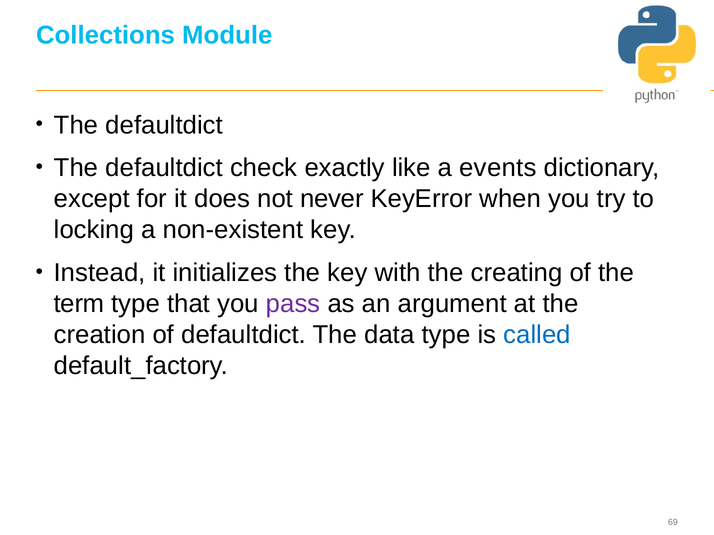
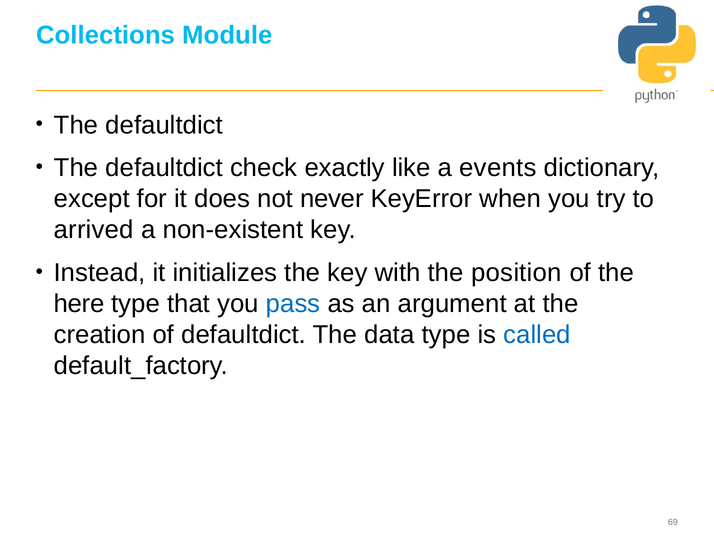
locking: locking -> arrived (94, 230)
creating: creating -> position (516, 273)
term: term -> here (79, 304)
pass colour: purple -> blue (293, 304)
